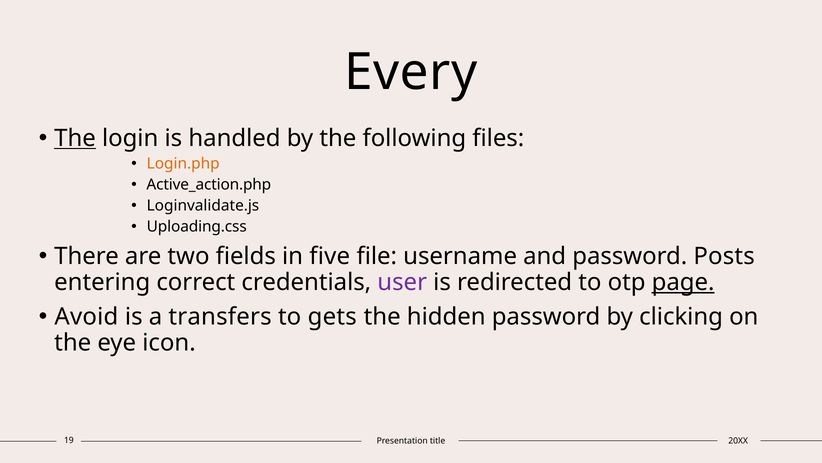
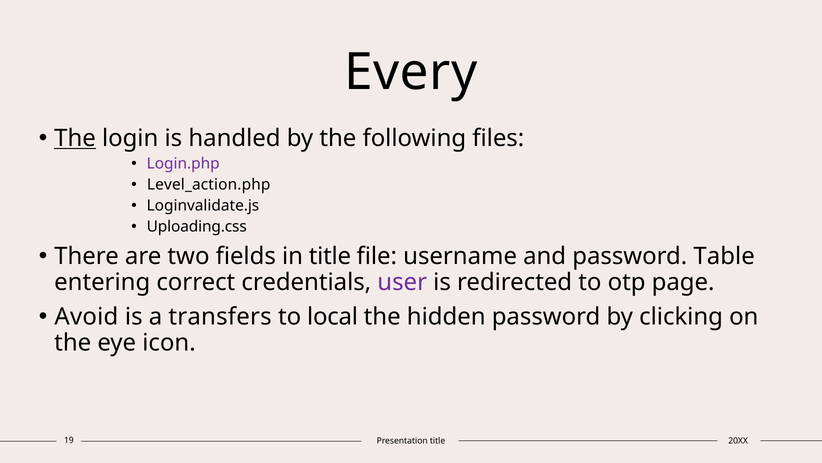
Login.php colour: orange -> purple (183, 164)
Active_action.php: Active_action.php -> Level_action.php (209, 184)
in five: five -> title (330, 256)
Posts: Posts -> Table (724, 256)
page underline: present -> none (683, 282)
gets: gets -> local (333, 316)
